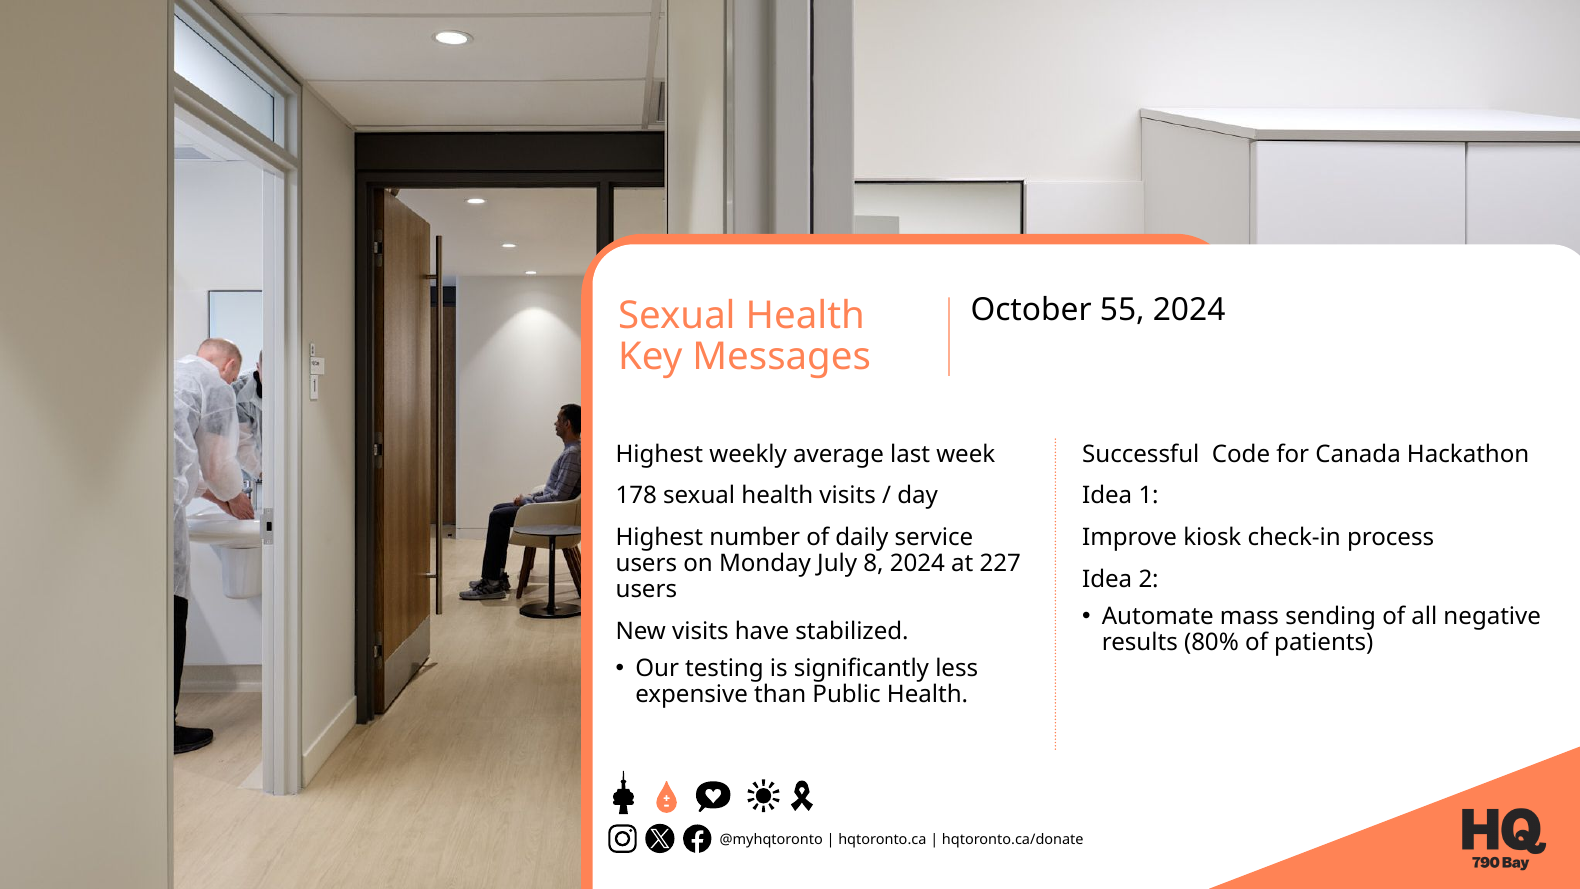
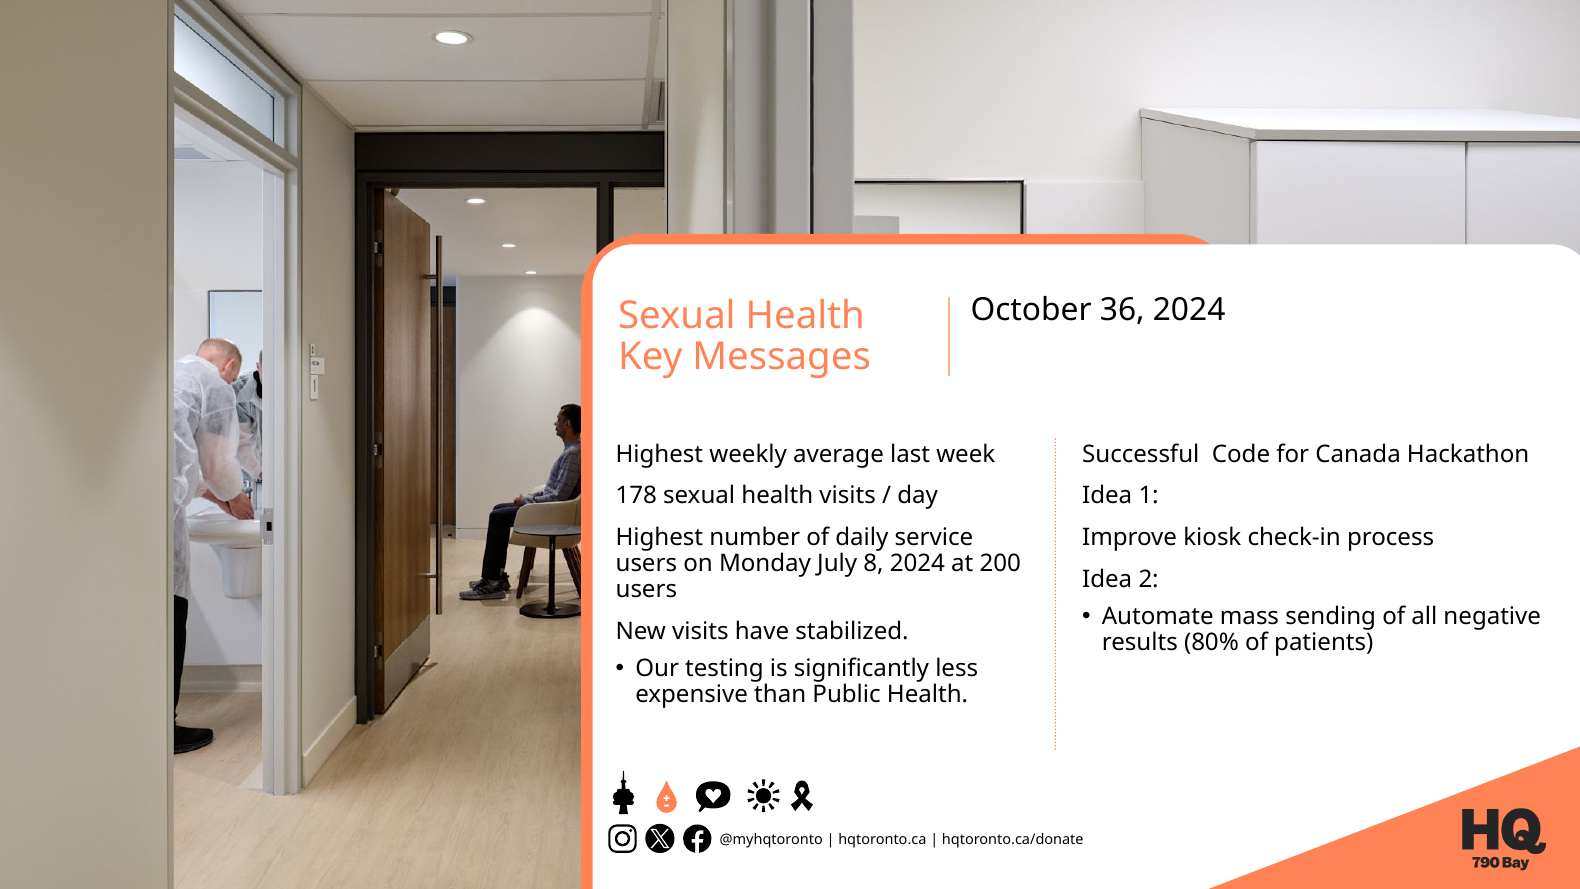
55: 55 -> 36 (1122, 310)
227: 227 -> 200 (1000, 563)
